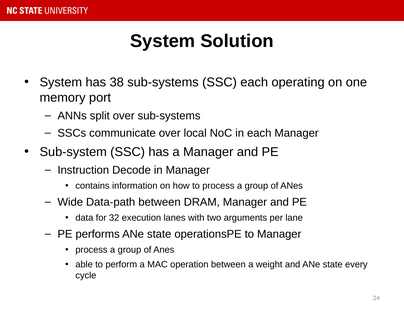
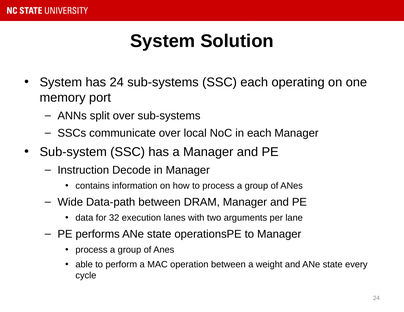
has 38: 38 -> 24 (117, 82)
